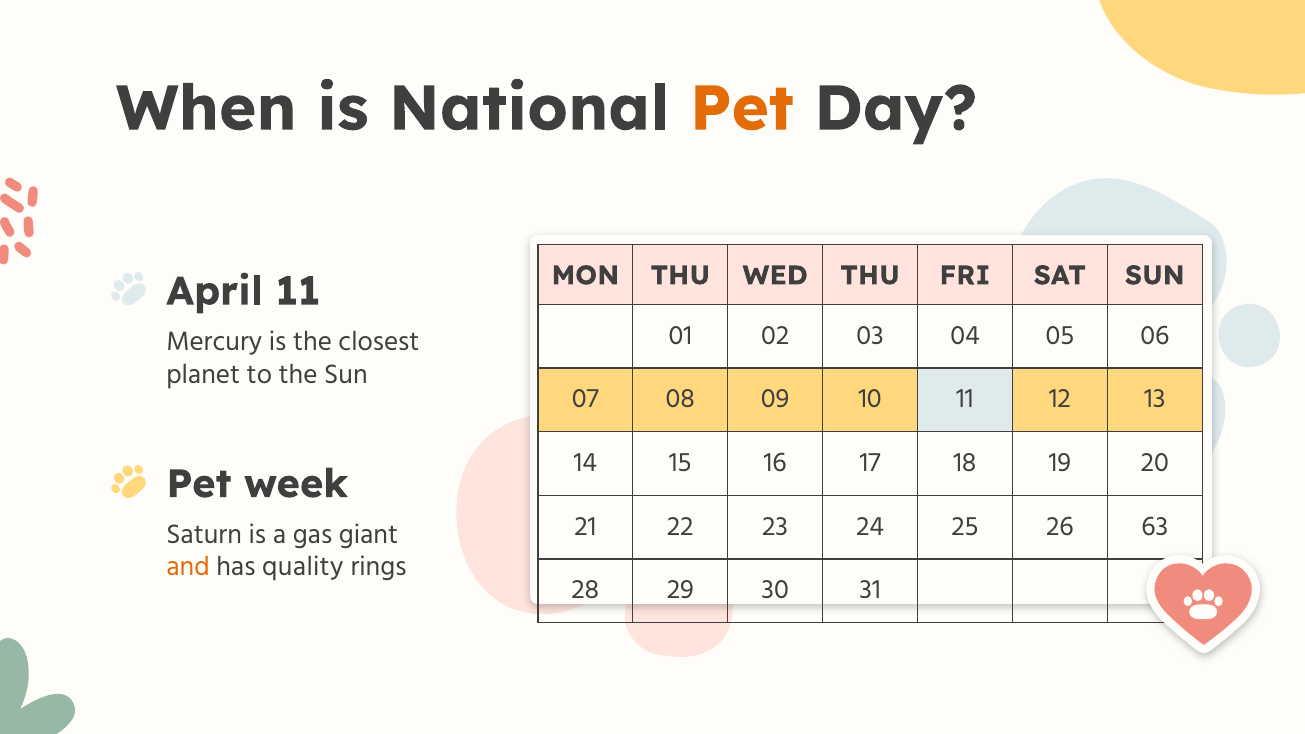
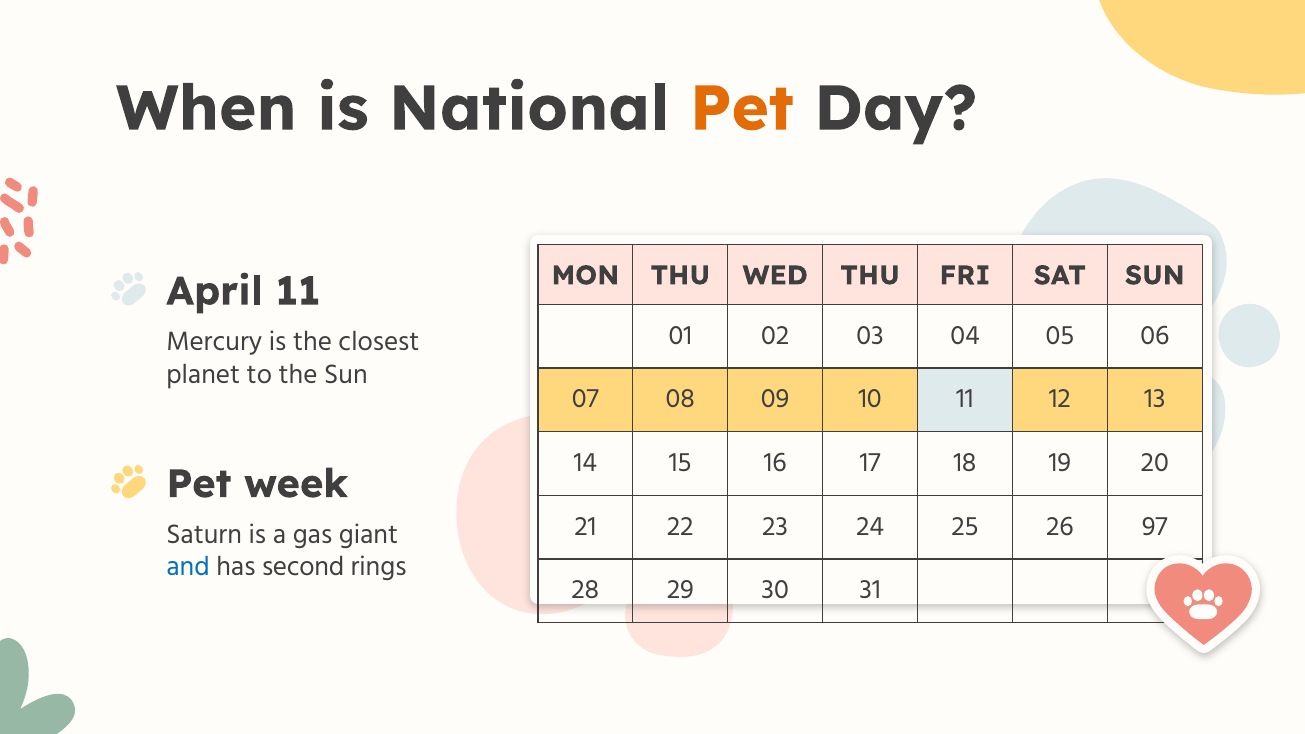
63: 63 -> 97 (1155, 526)
and colour: orange -> blue (188, 567)
quality: quality -> second (303, 567)
